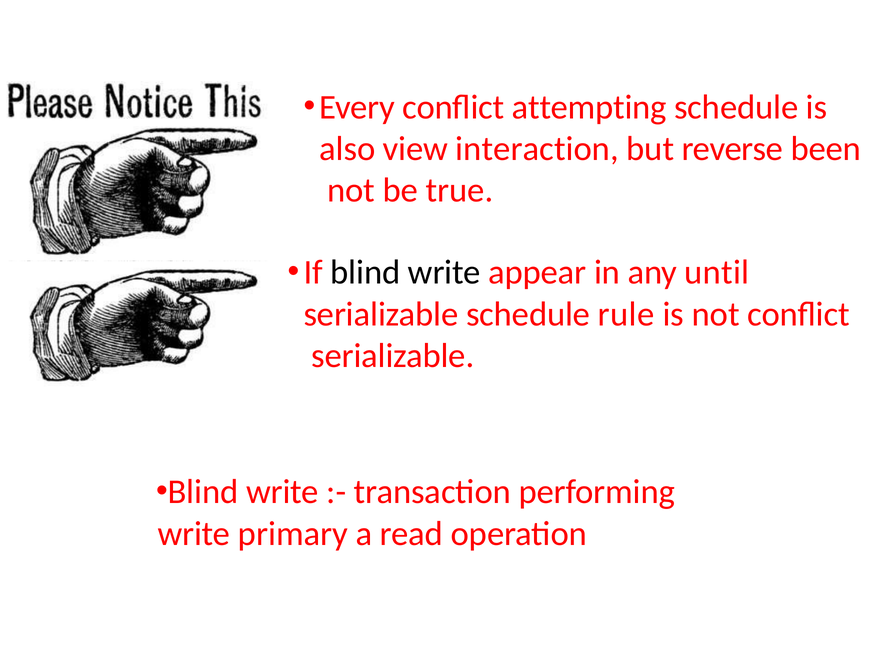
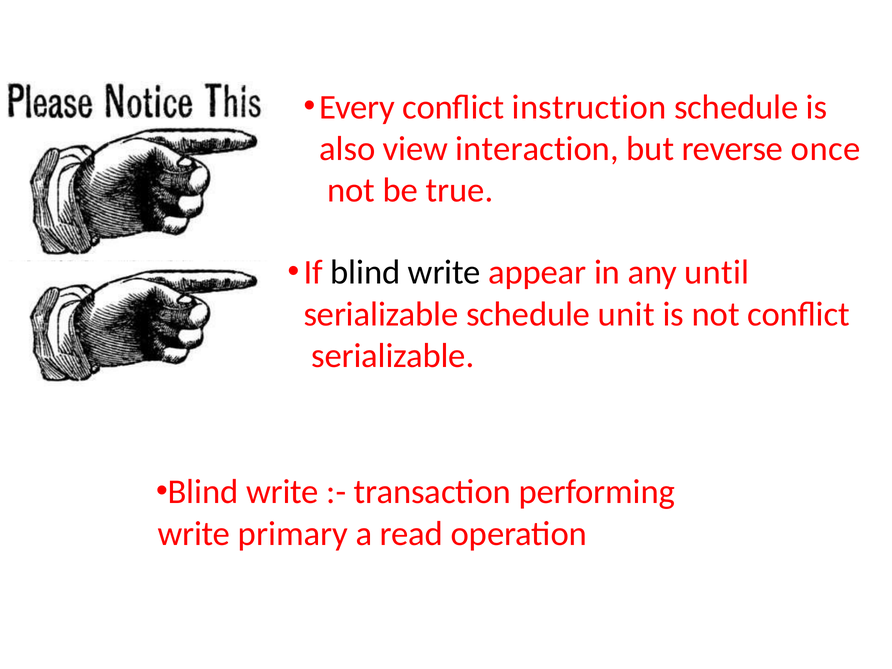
attempting: attempting -> instruction (589, 107)
been: been -> once (826, 149)
rule: rule -> unit (626, 314)
